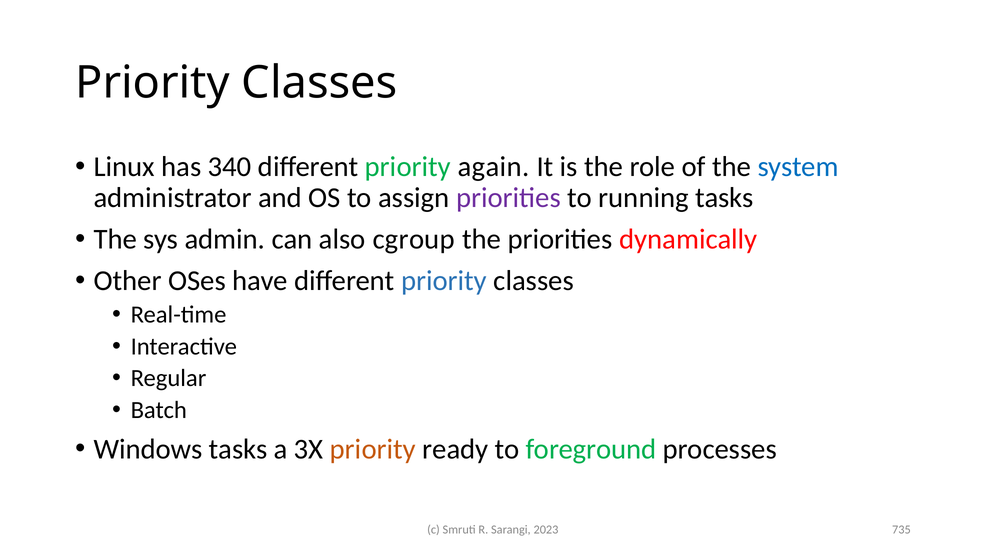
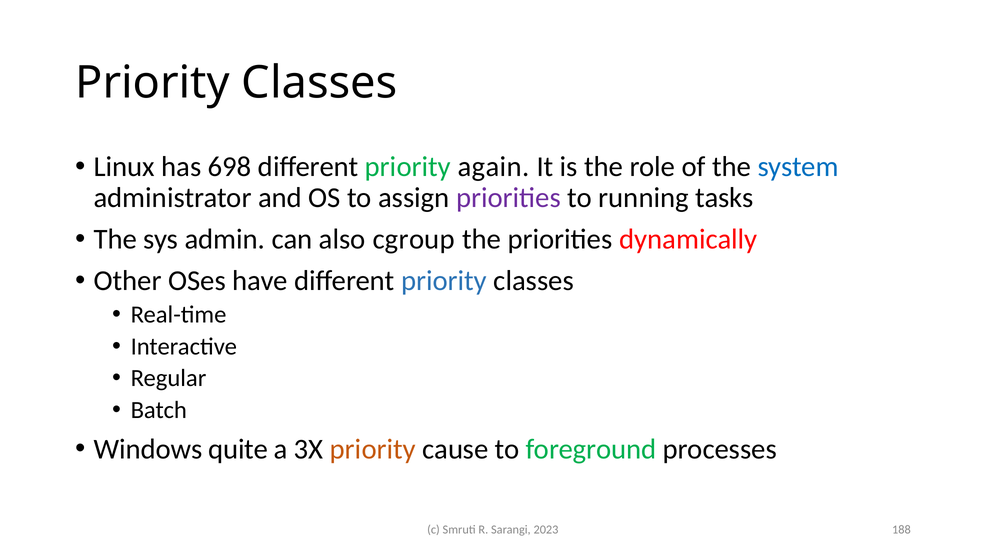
340: 340 -> 698 (230, 167)
Windows tasks: tasks -> quite (238, 449)
ready: ready -> cause (455, 449)
735: 735 -> 188 (901, 530)
